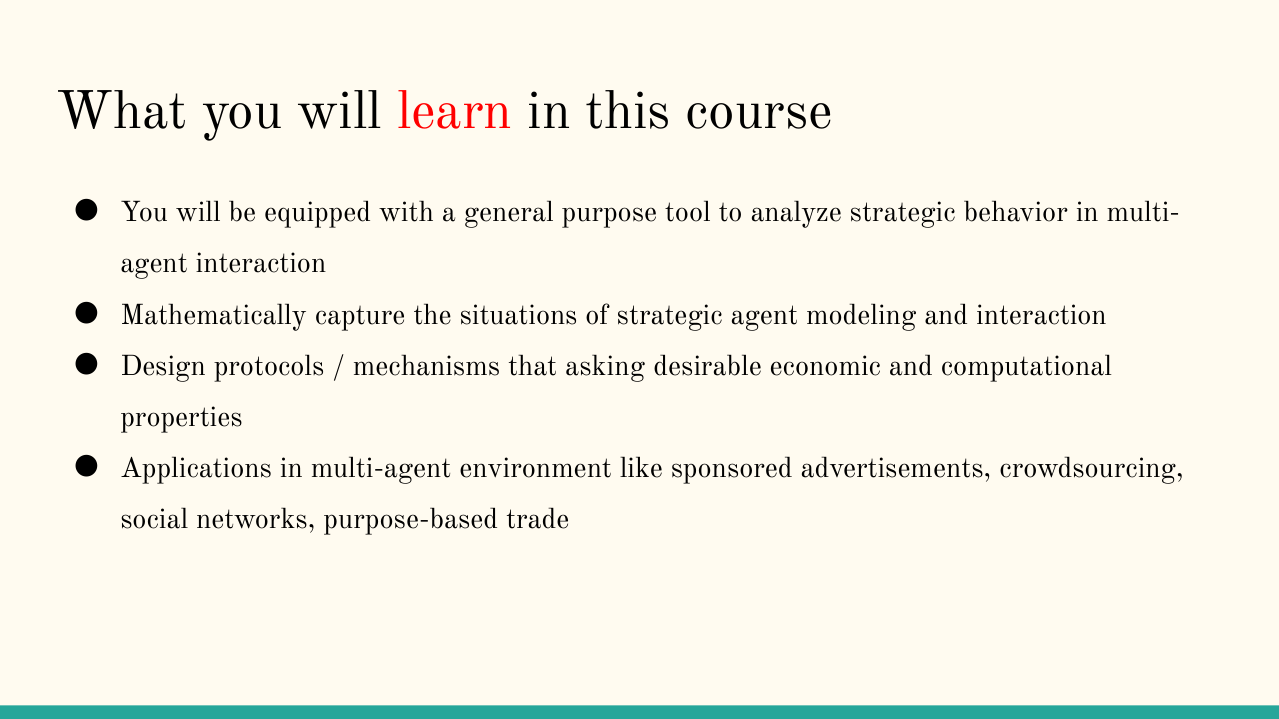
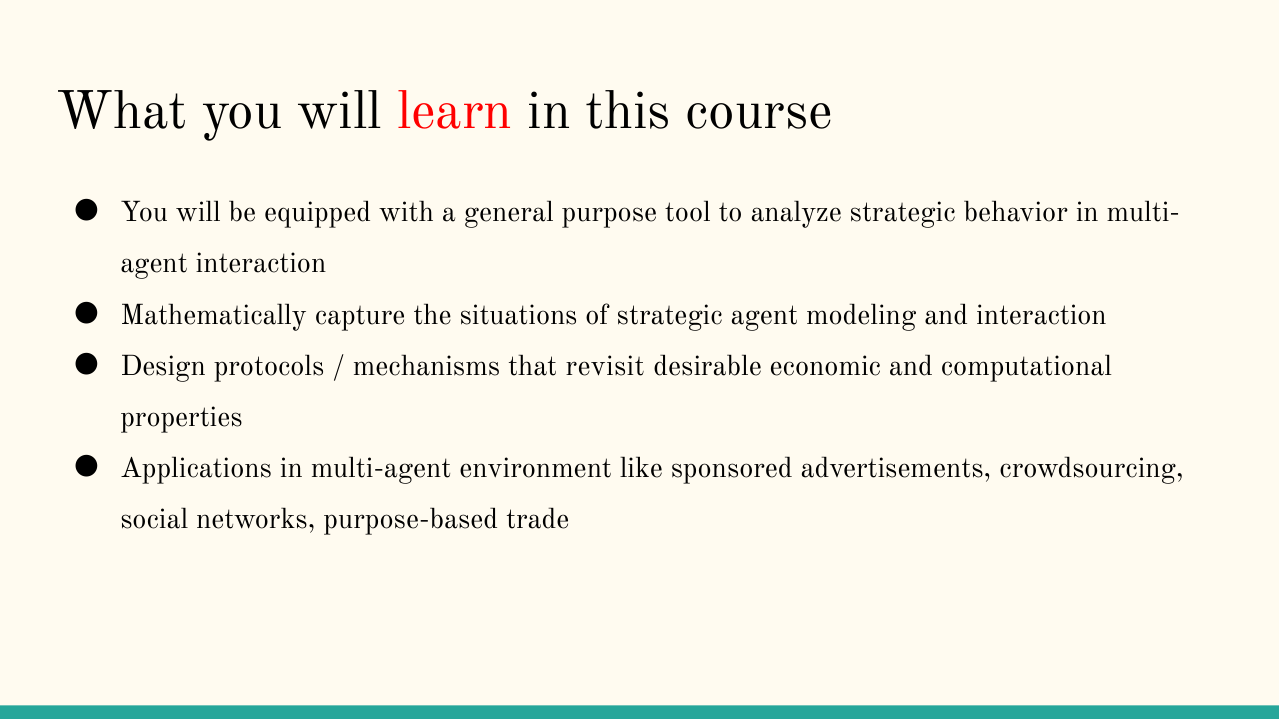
asking: asking -> revisit (605, 366)
